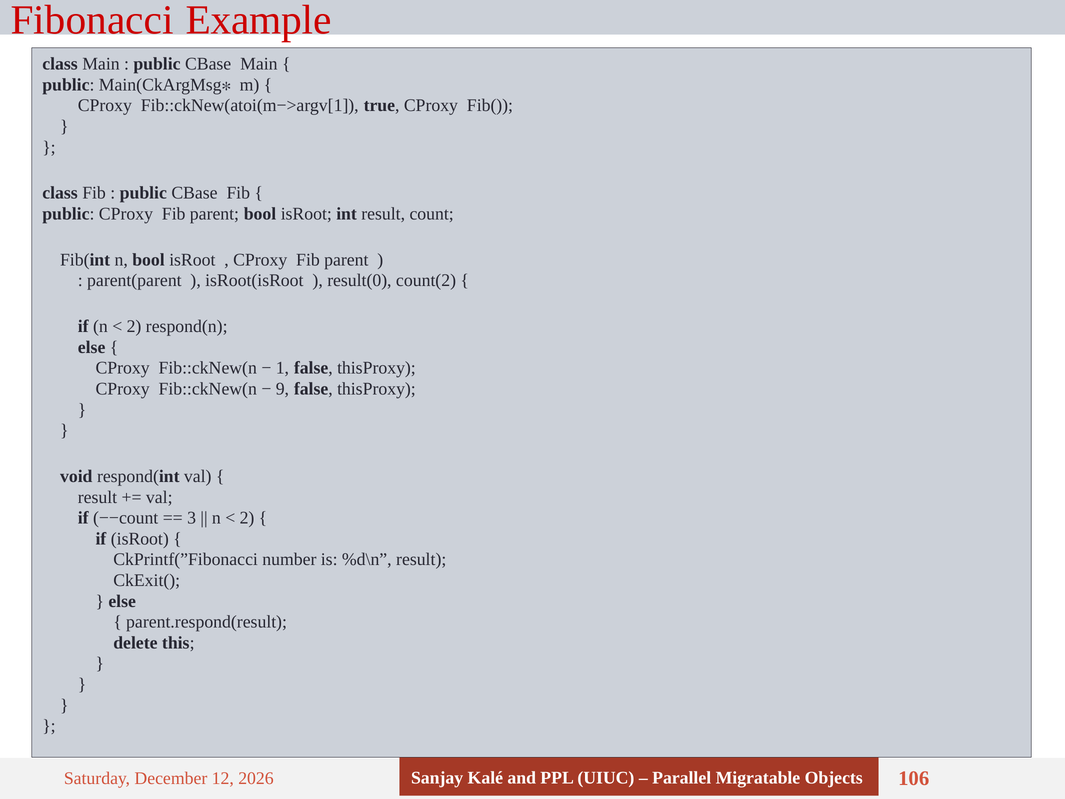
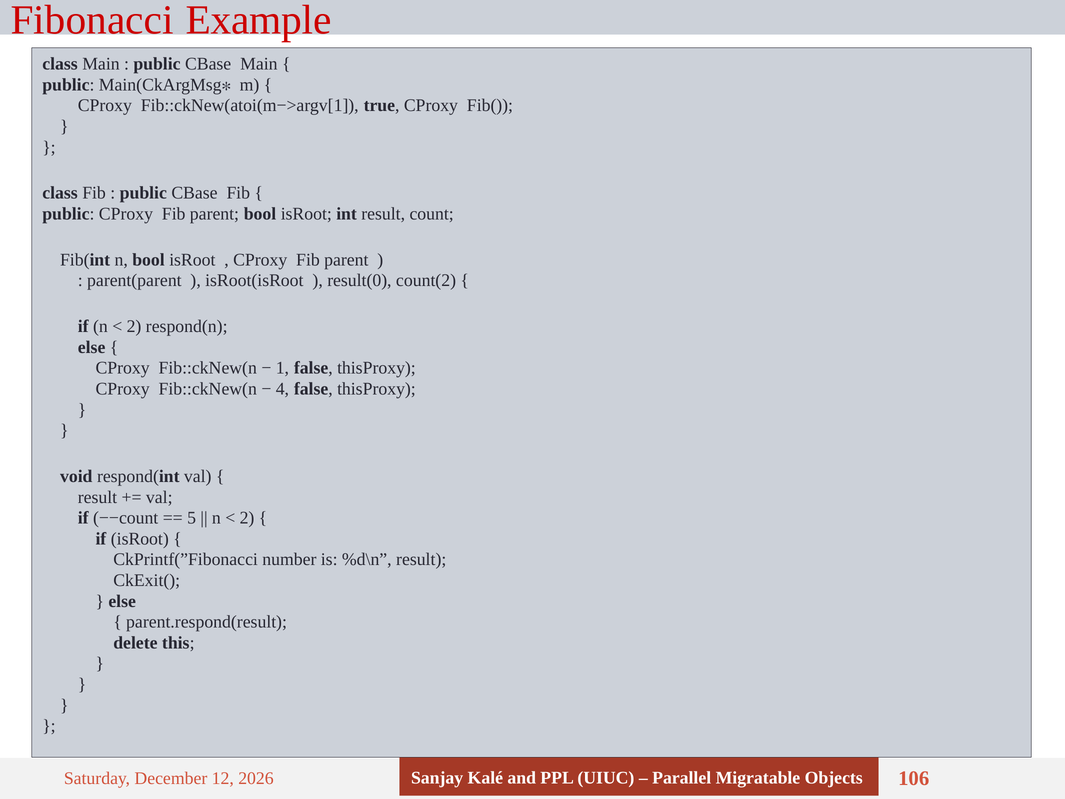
9: 9 -> 4 (282, 389)
3: 3 -> 5 (192, 518)
